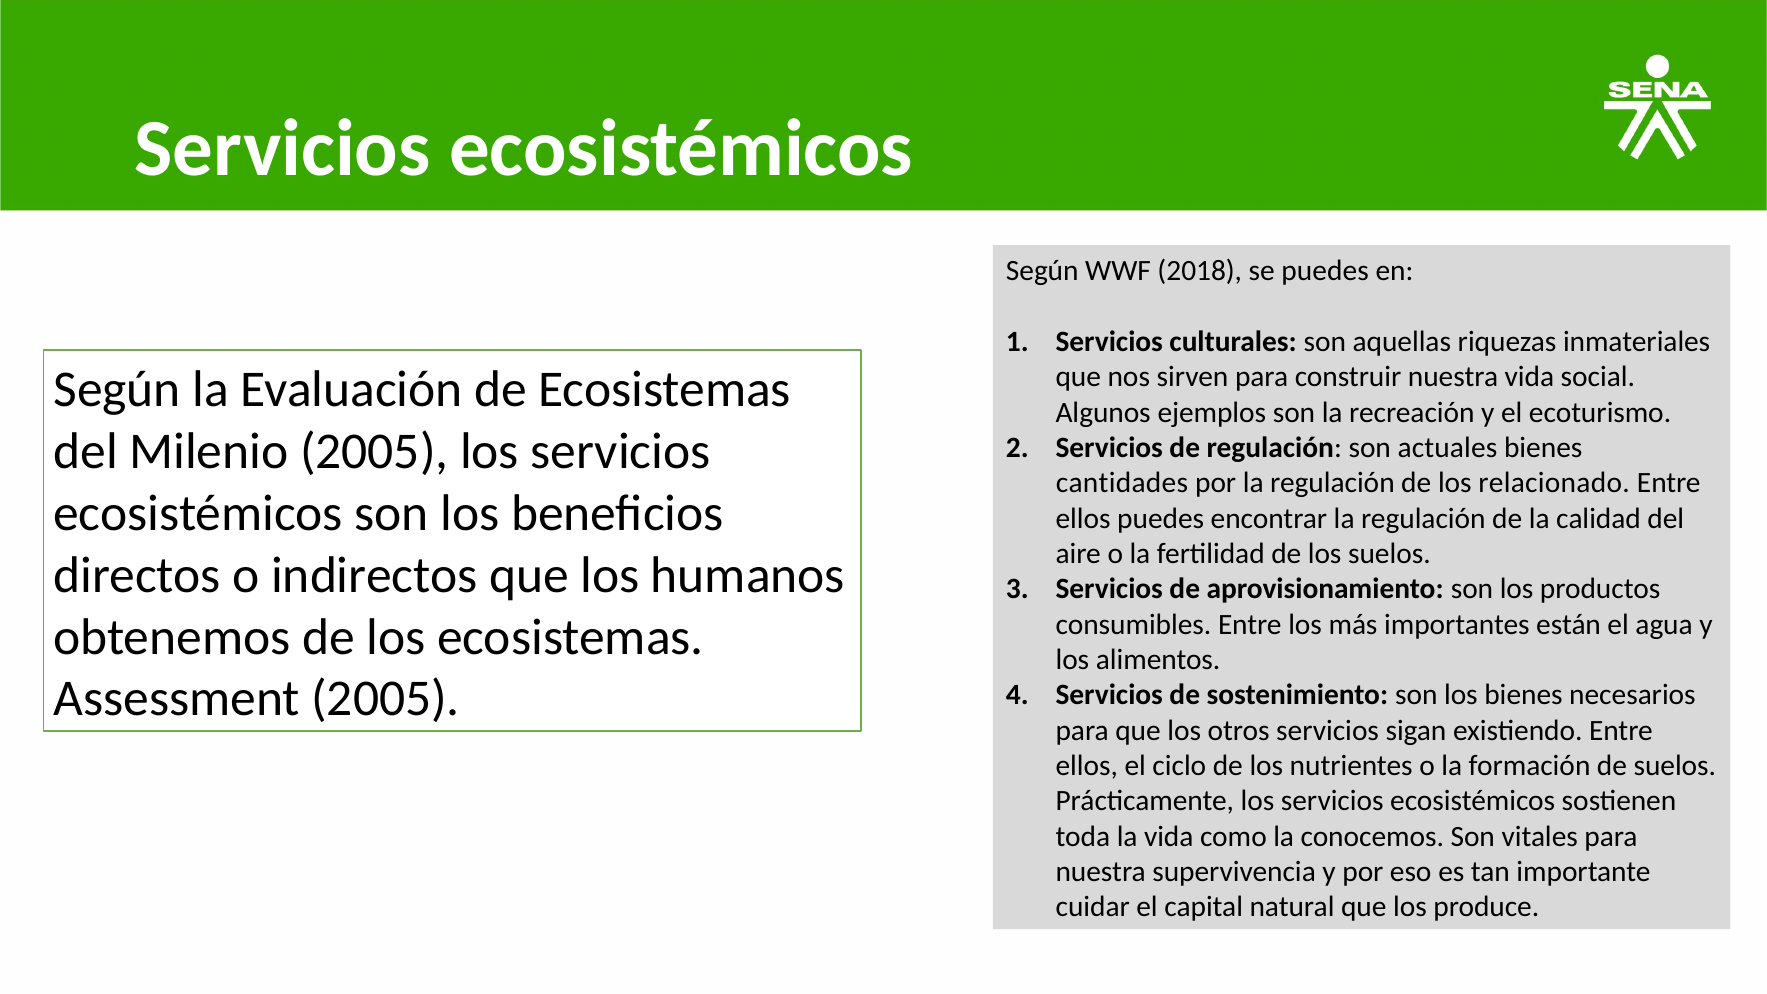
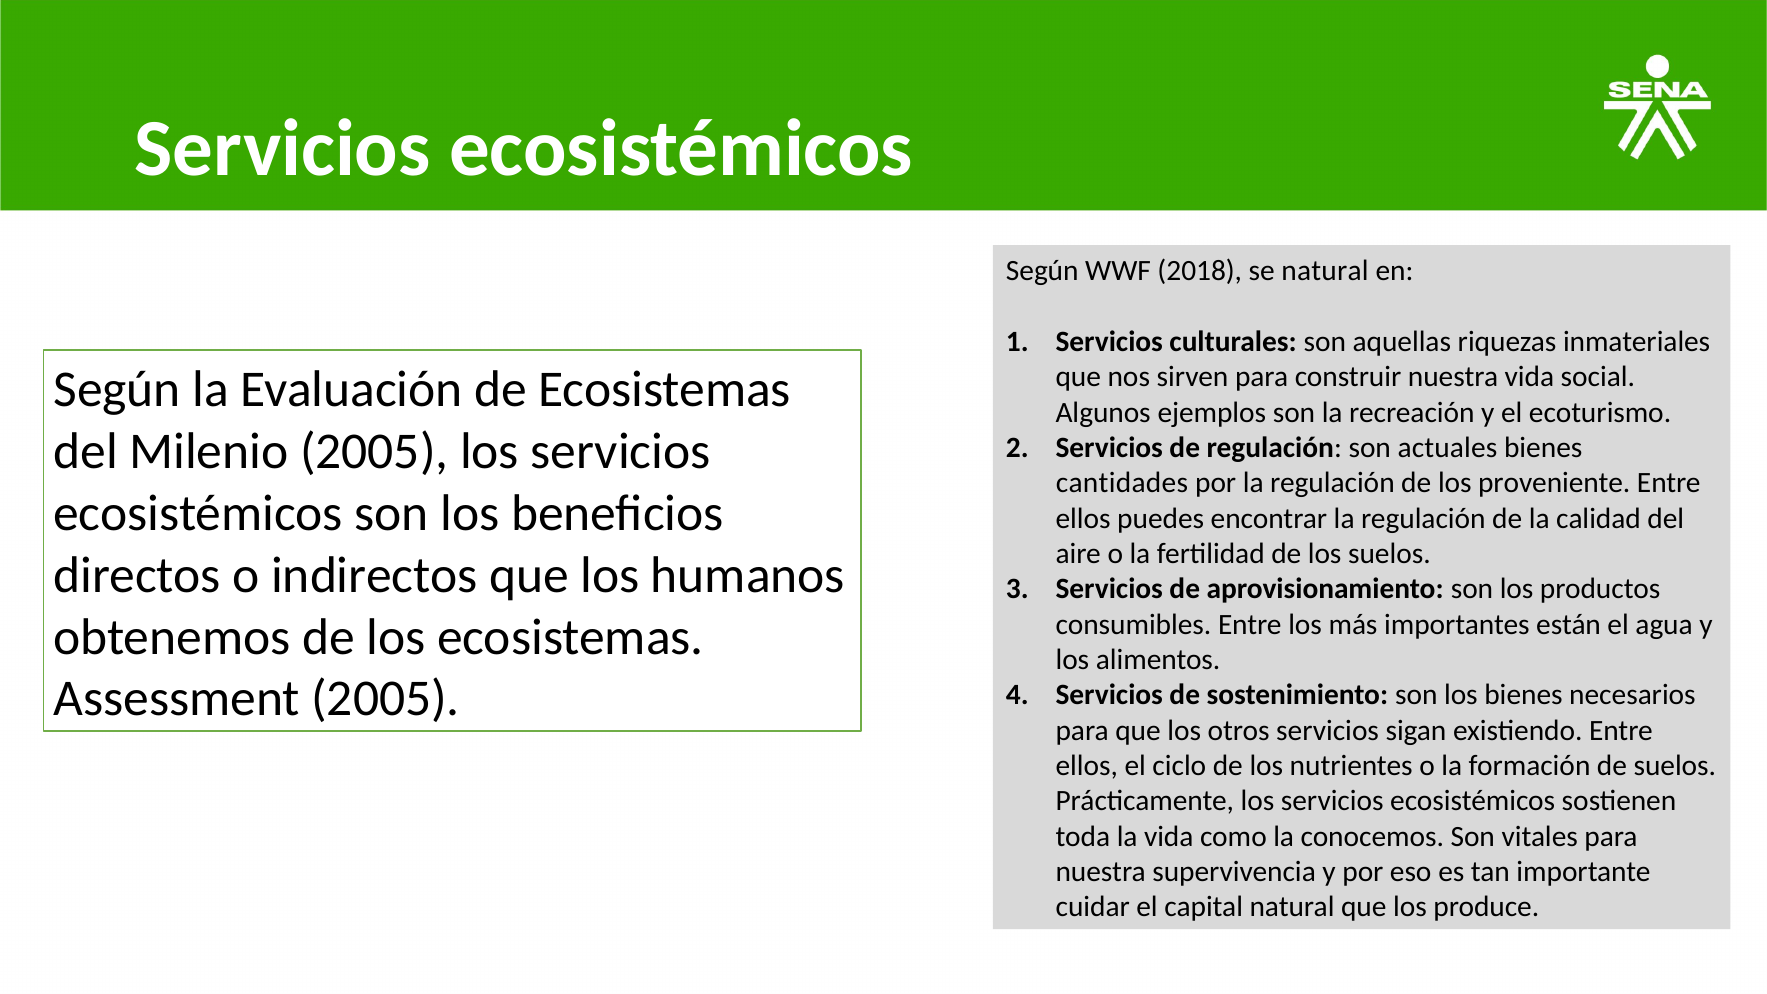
se puedes: puedes -> natural (1325, 271)
relacionado: relacionado -> proveniente (1554, 483)
